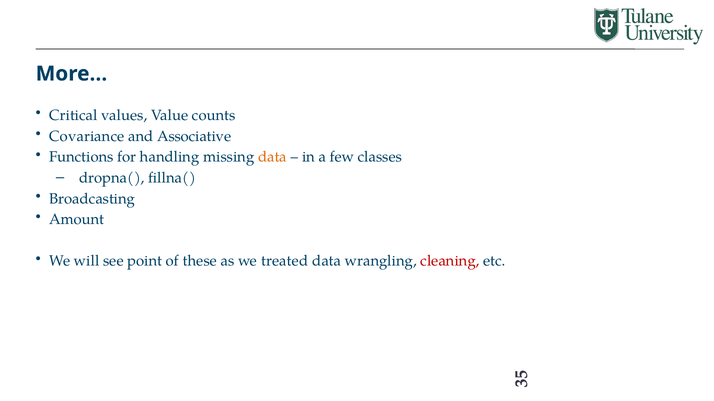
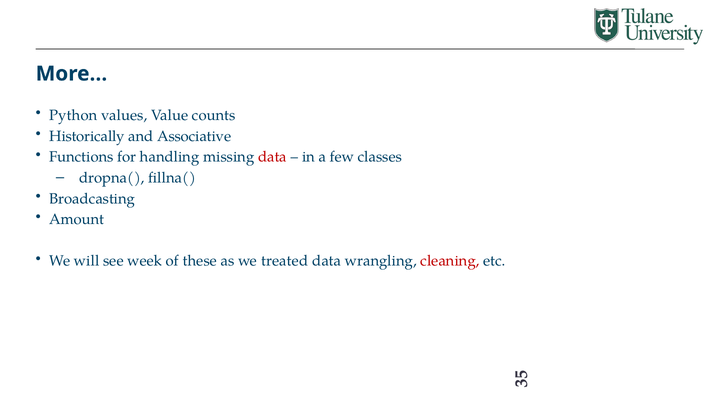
Critical: Critical -> Python (73, 116)
Covariance: Covariance -> Historically (87, 136)
data colour: orange -> red (272, 157)
point: point -> week (145, 261)
